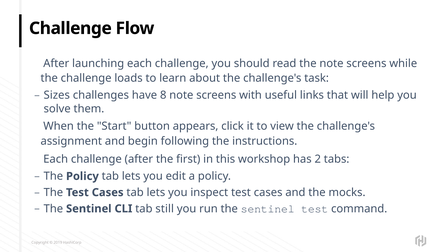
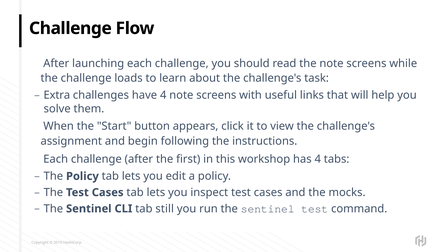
Sizes: Sizes -> Extra (57, 95)
have 8: 8 -> 4 (163, 95)
has 2: 2 -> 4 (318, 159)
